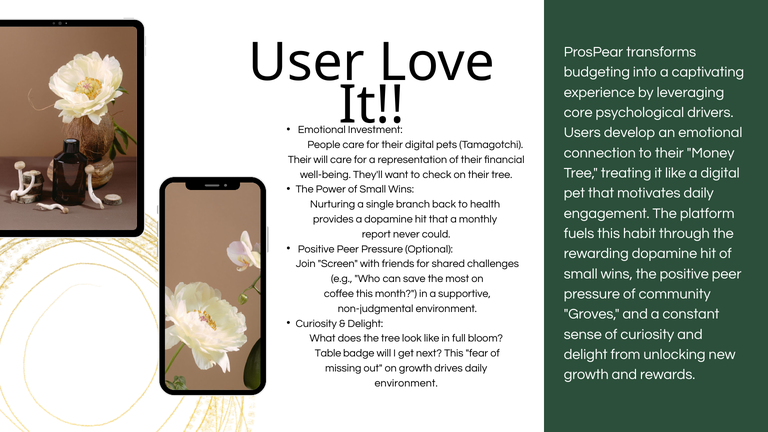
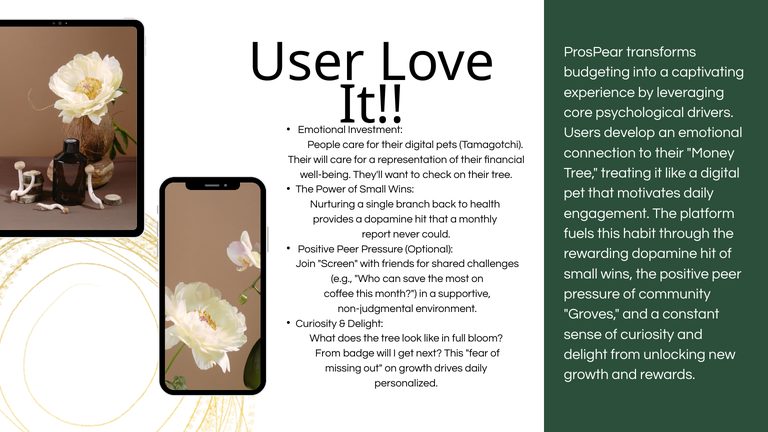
Table: Table -> From (328, 353)
environment: environment -> personalized (406, 383)
